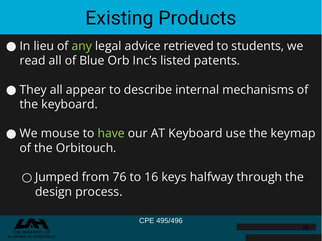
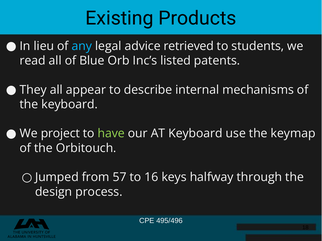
any colour: light green -> light blue (82, 46)
mouse: mouse -> project (60, 134)
76: 76 -> 57 (120, 178)
